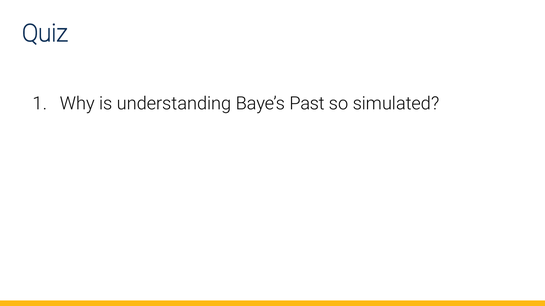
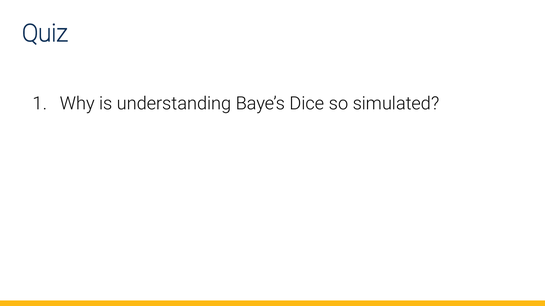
Past: Past -> Dice (307, 104)
